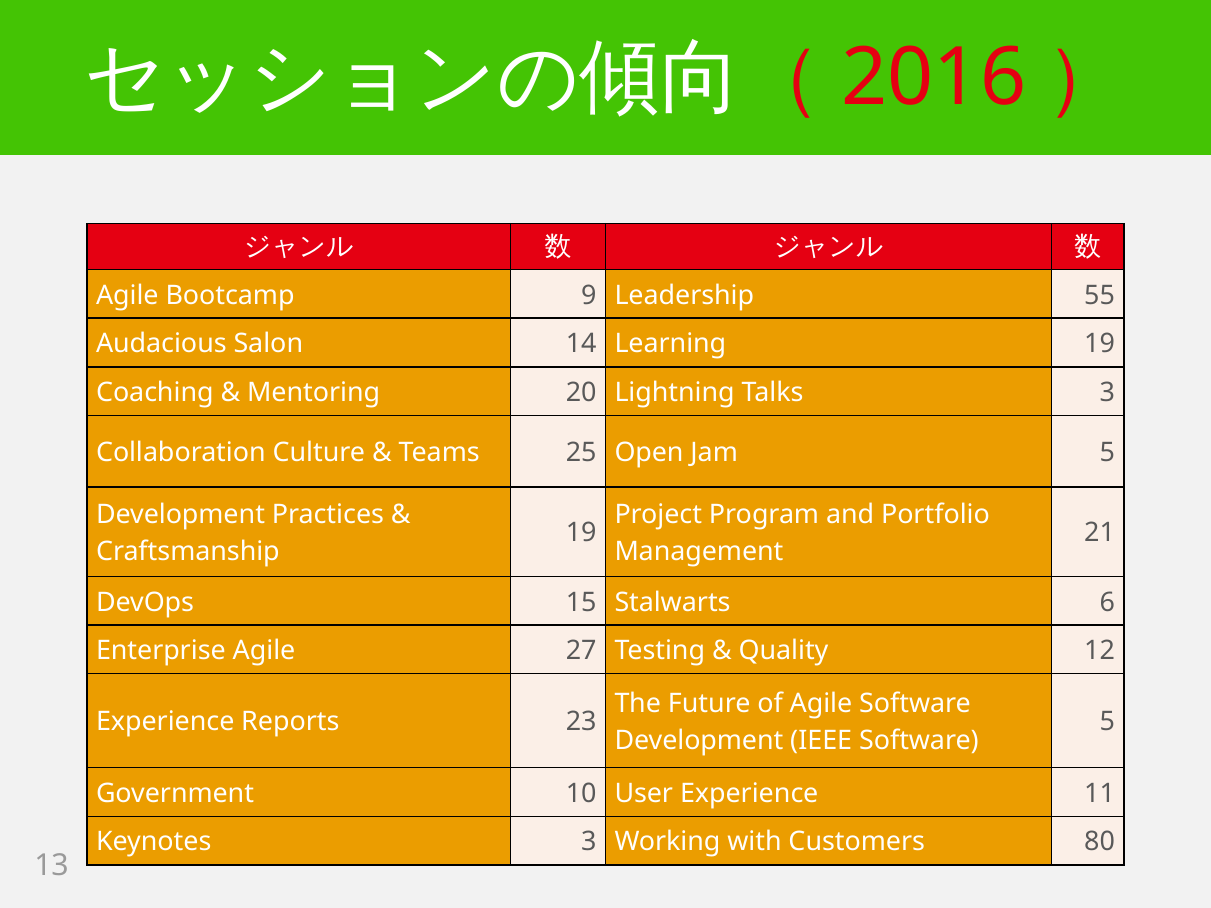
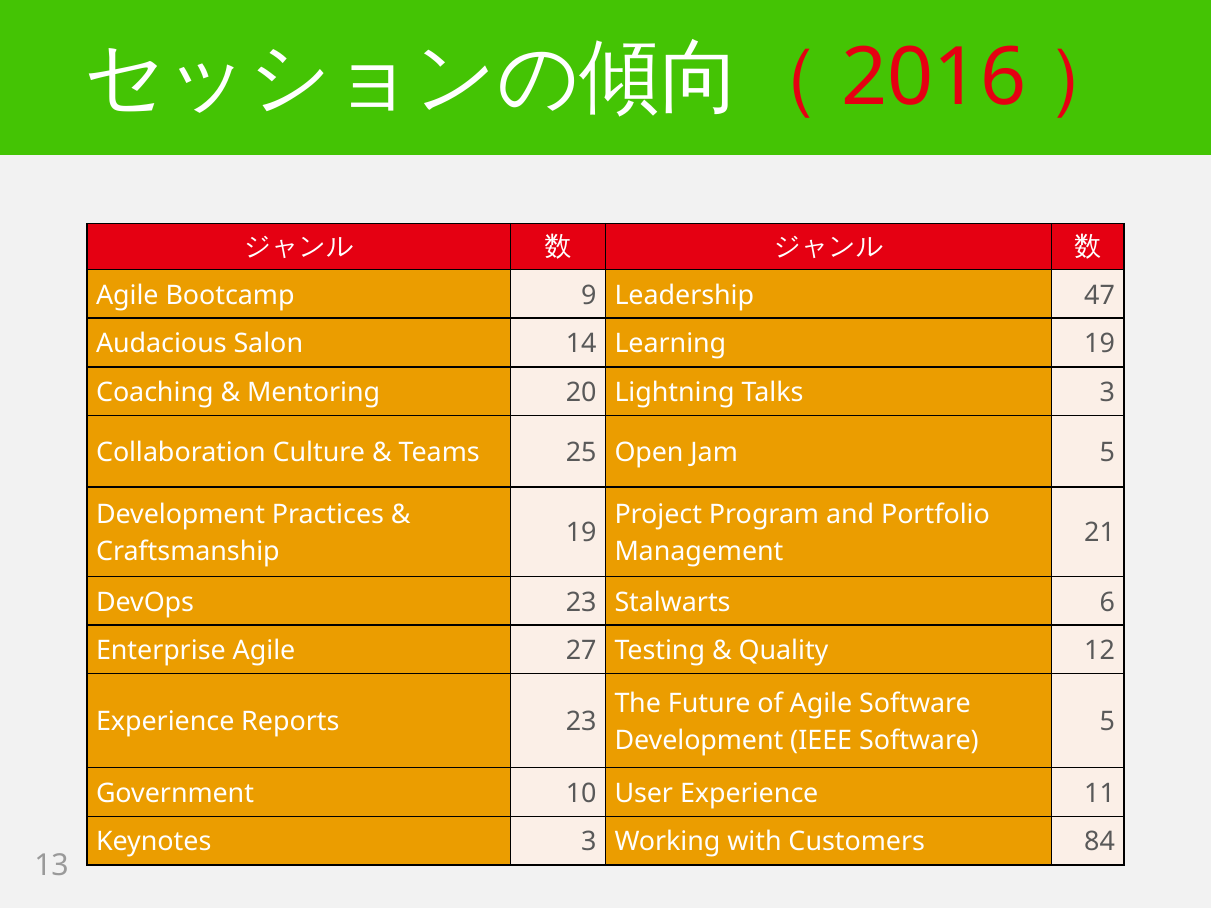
55: 55 -> 47 (1100, 295)
DevOps 15: 15 -> 23 (581, 602)
80: 80 -> 84 (1100, 842)
